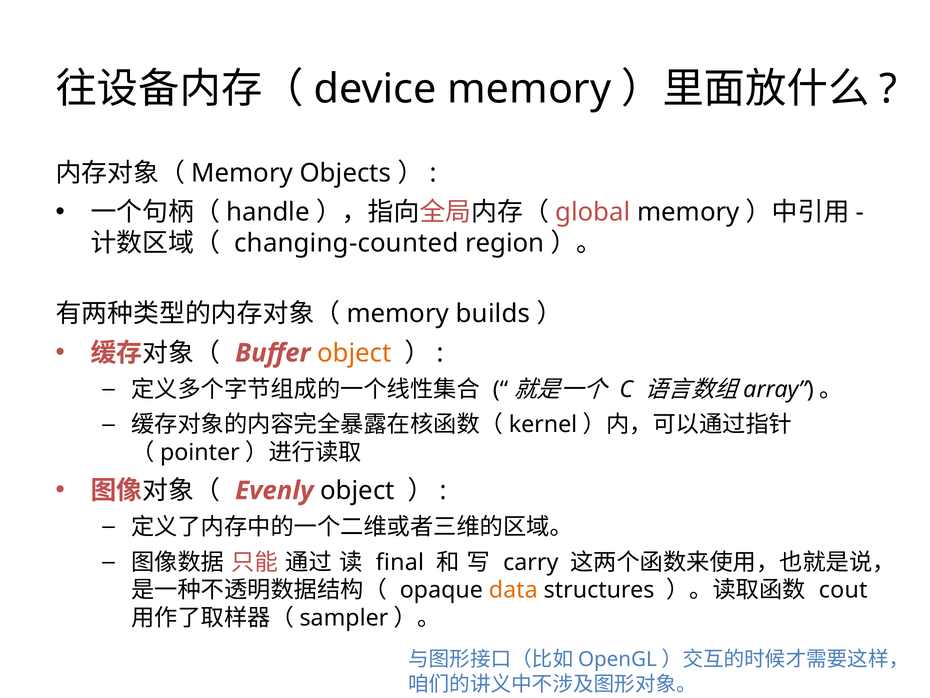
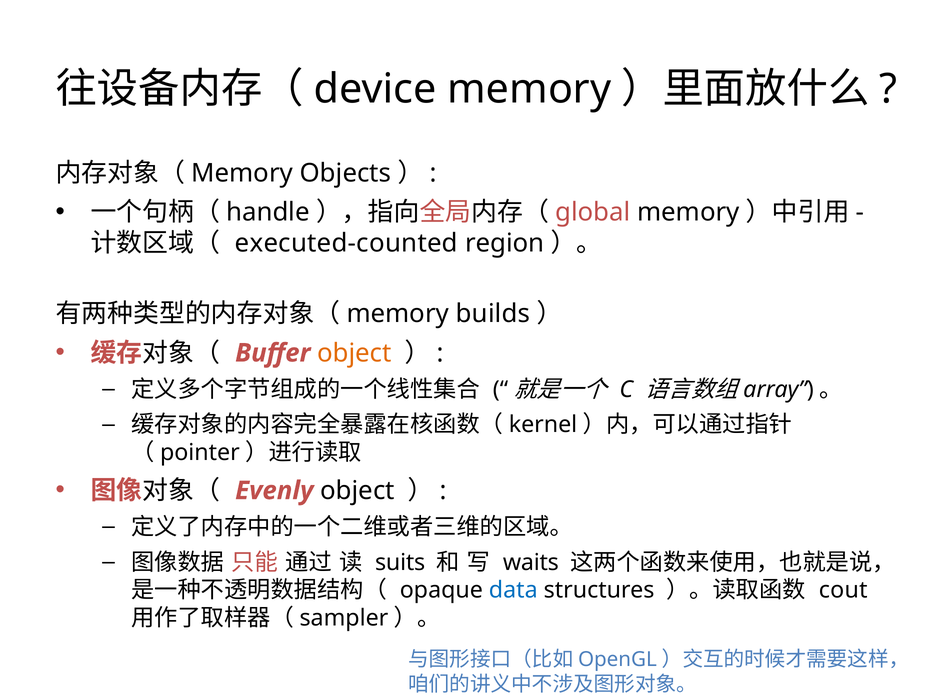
changing-counted: changing-counted -> executed-counted (346, 243)
final: final -> suits (400, 562)
carry: carry -> waits (531, 562)
data colour: orange -> blue (513, 590)
